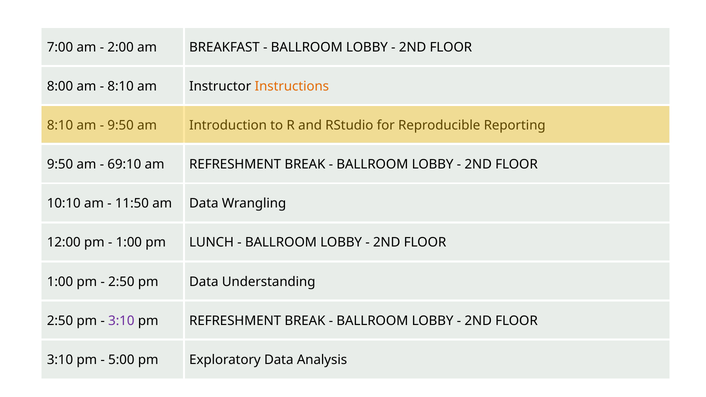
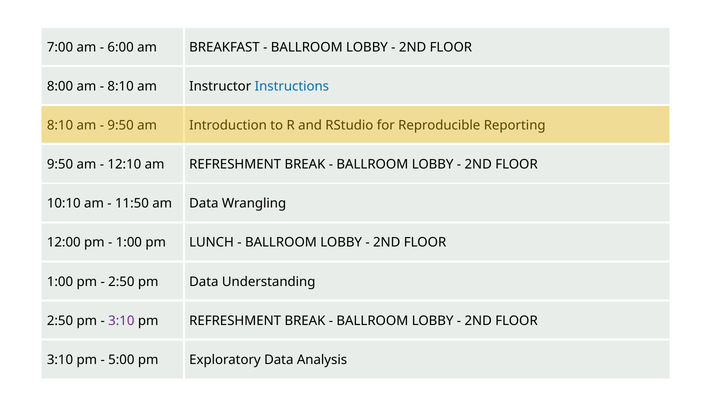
2:00: 2:00 -> 6:00 (121, 47)
Instructions colour: orange -> blue (292, 86)
69:10: 69:10 -> 12:10 (124, 164)
